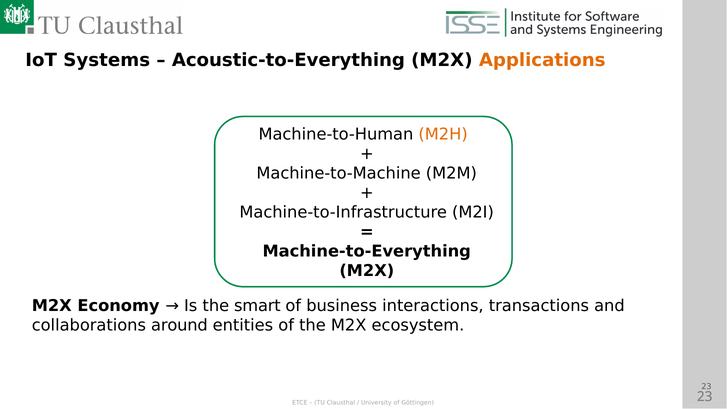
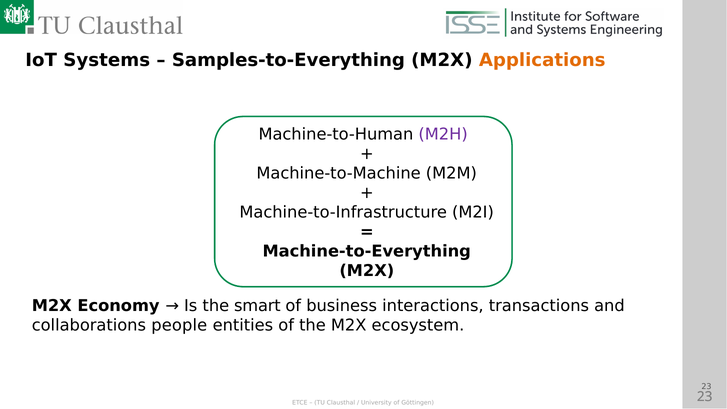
Acoustic-to-Everything: Acoustic-to-Everything -> Samples-to-Everything (288, 60)
M2H colour: orange -> purple (443, 134)
around: around -> people (179, 325)
